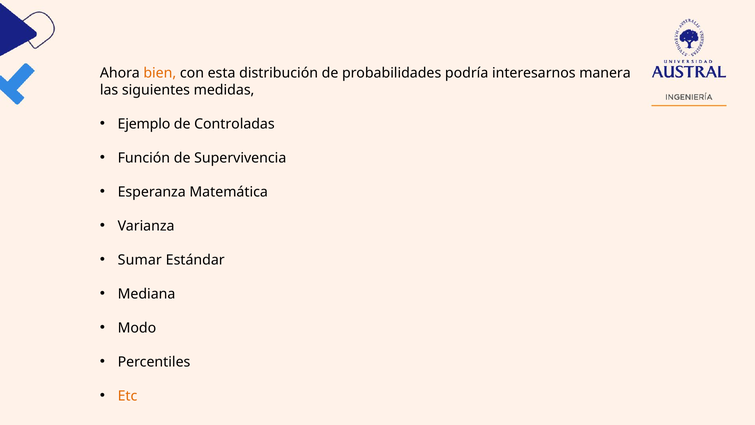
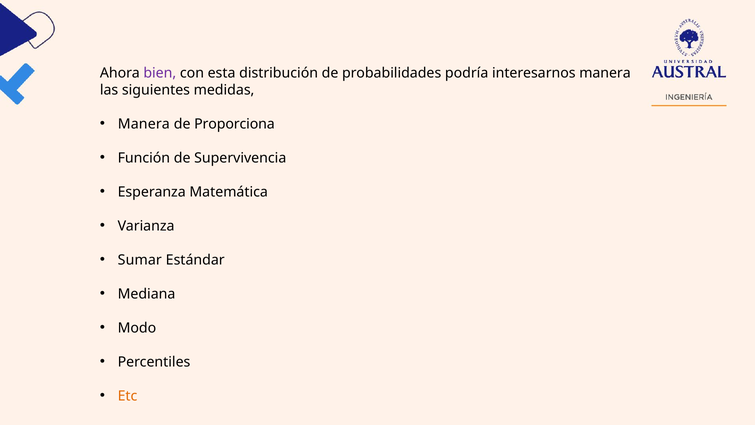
bien colour: orange -> purple (160, 73)
Ejemplo: Ejemplo -> Manera (144, 124)
Controladas: Controladas -> Proporciona (234, 124)
